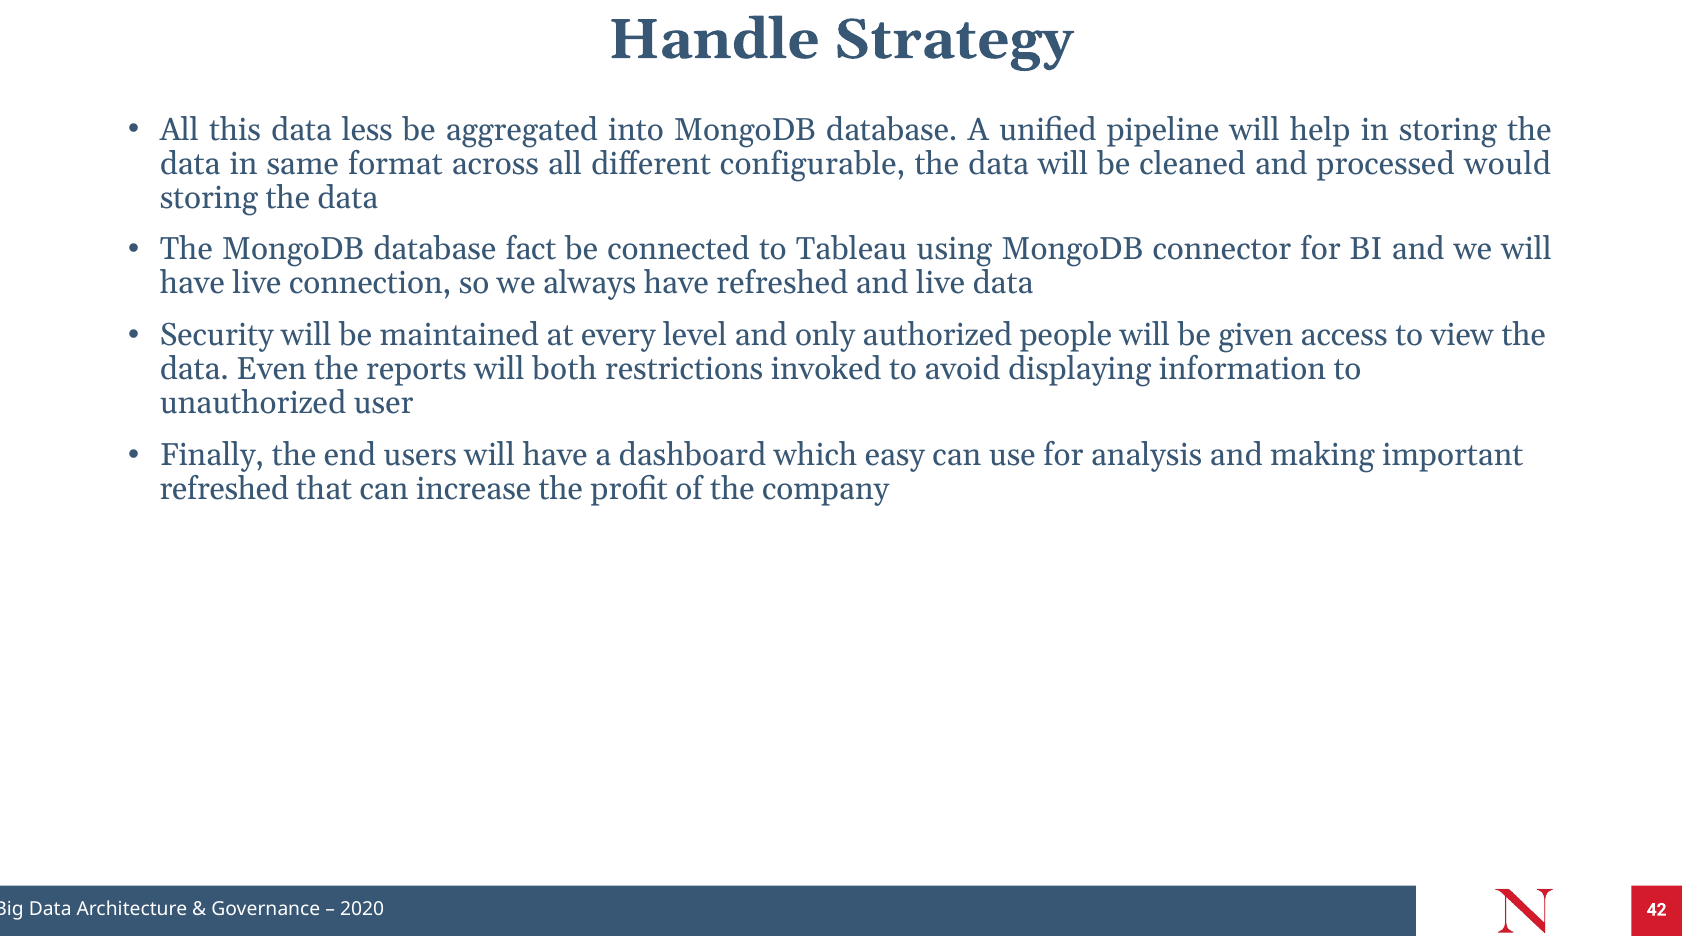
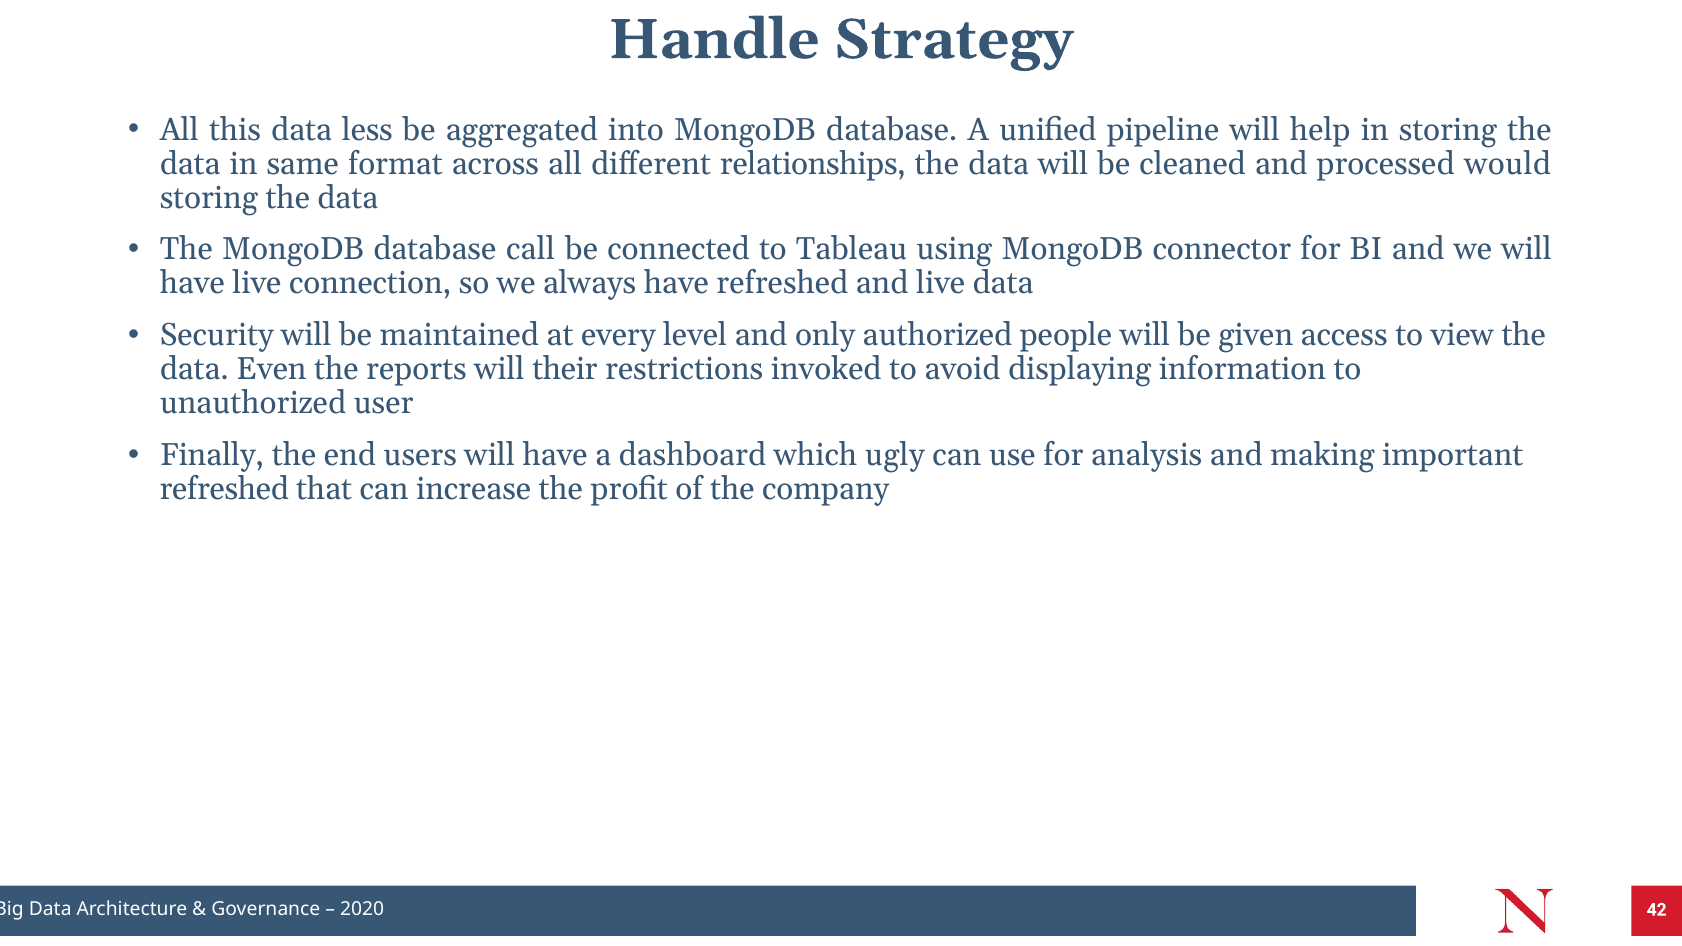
configurable: configurable -> relationships (813, 164)
fact: fact -> call (531, 249)
both: both -> their (565, 369)
easy: easy -> ugly (895, 455)
